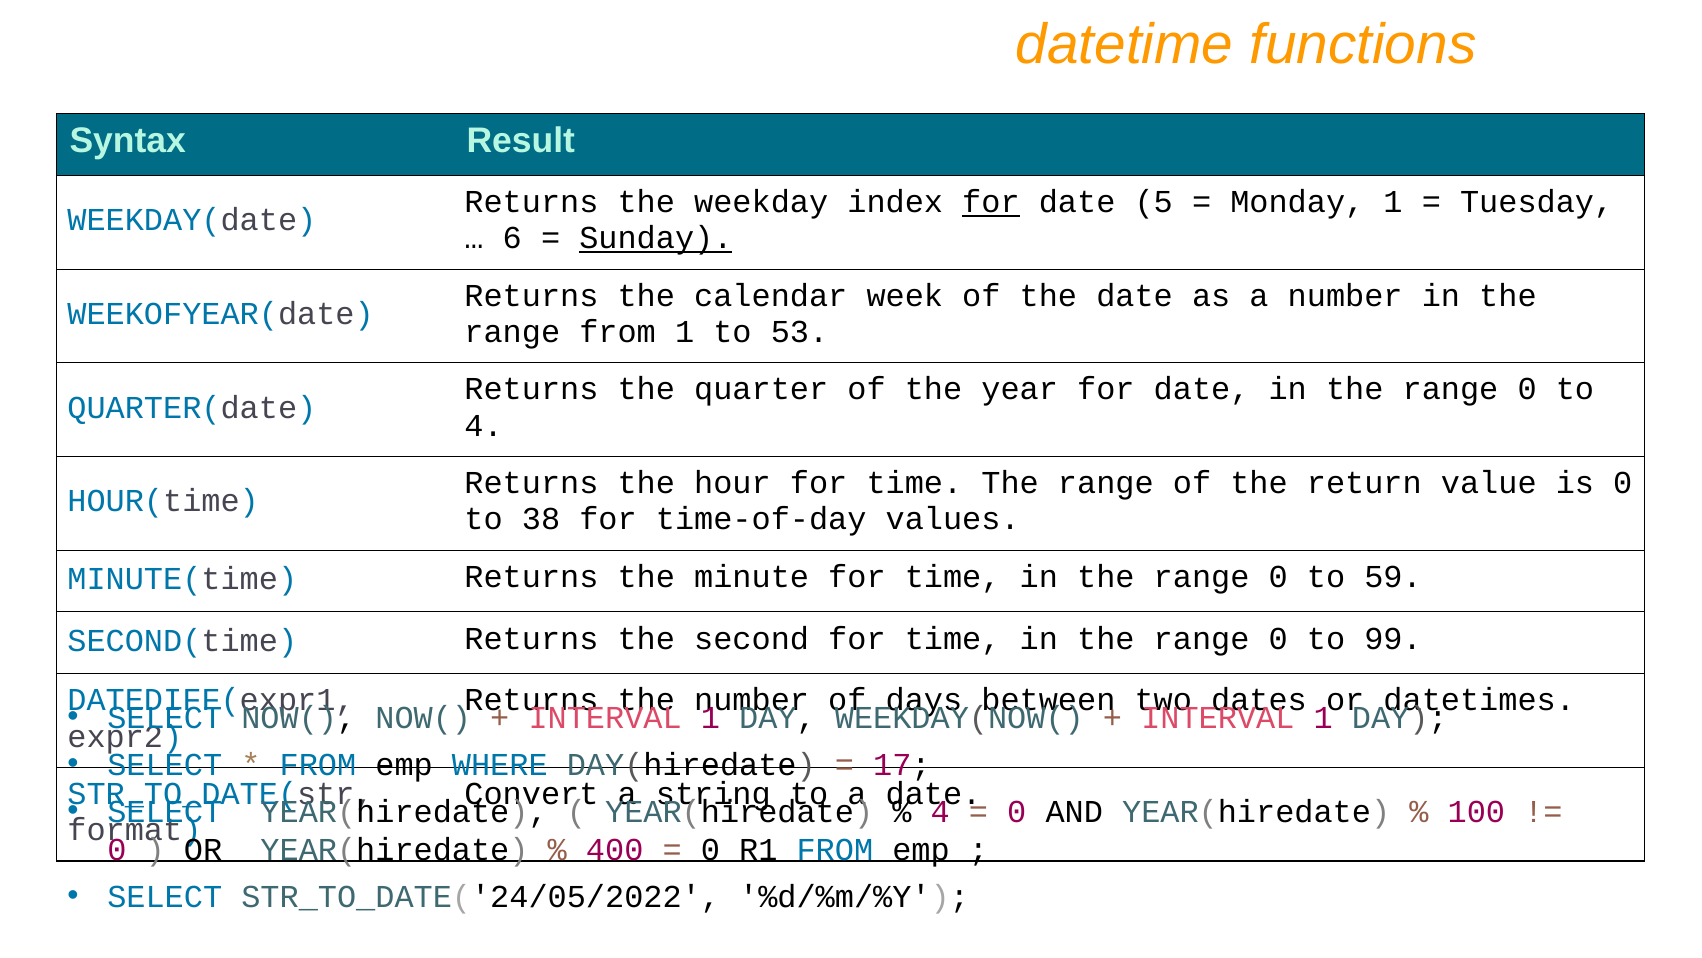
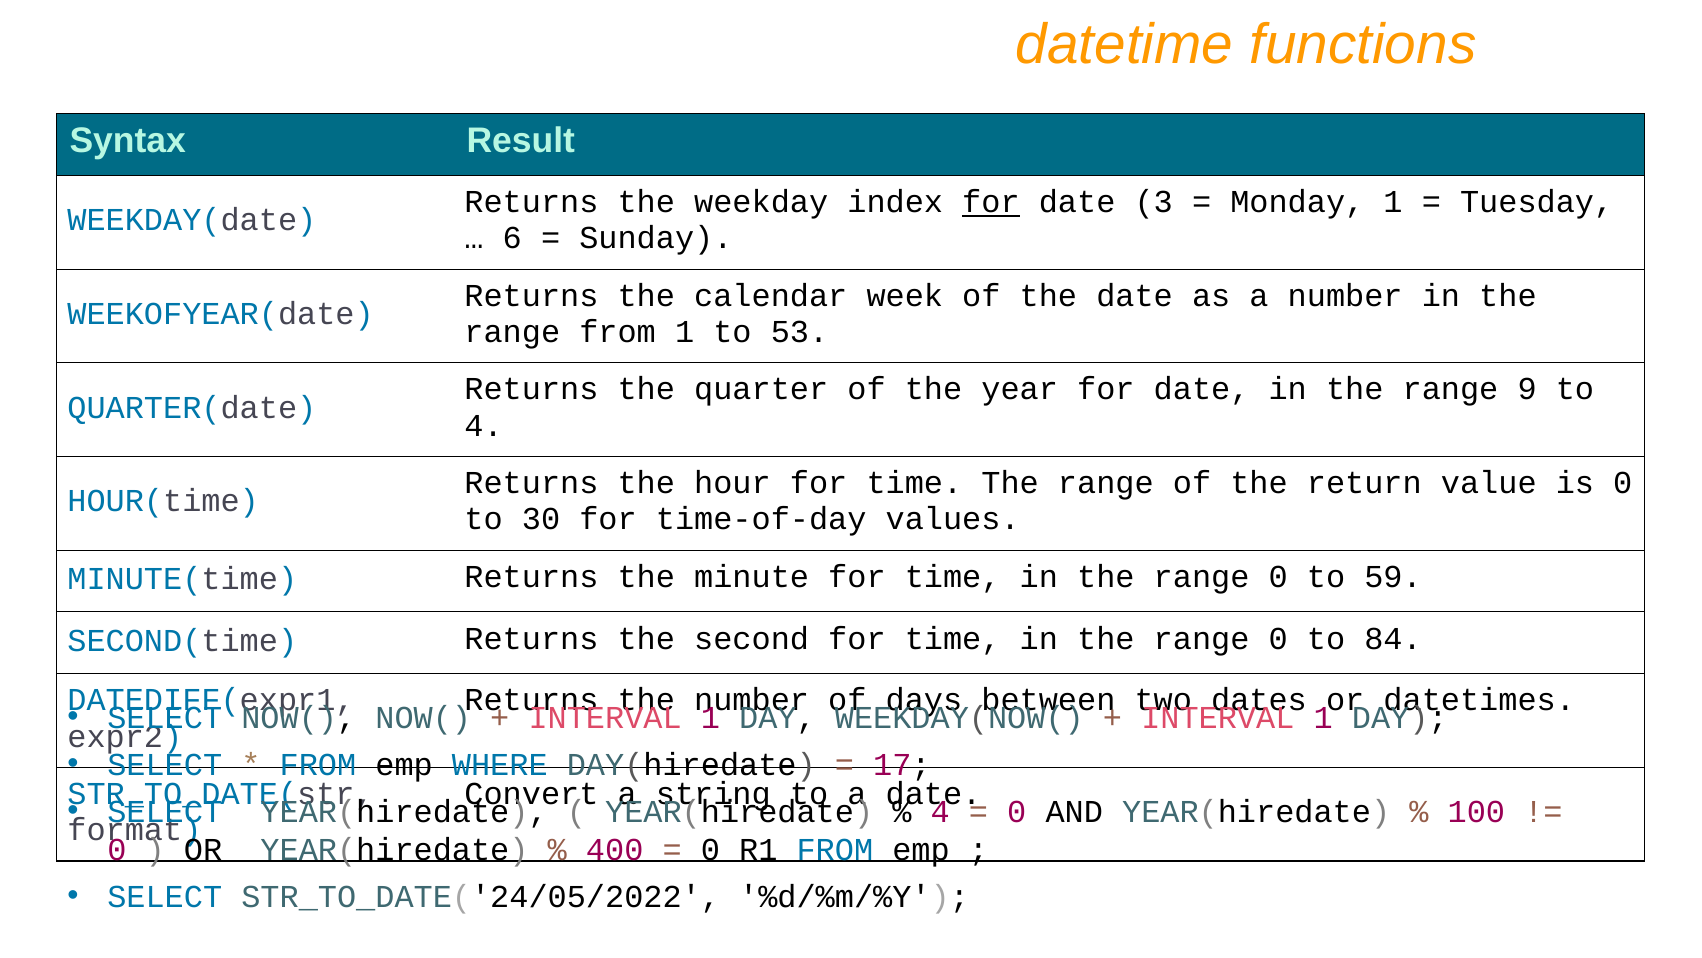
5: 5 -> 3 (1154, 202)
Sunday underline: present -> none (656, 238)
0: 0 -> 9 (1527, 389)
38: 38 -> 30 (541, 519)
99: 99 -> 84 (1393, 638)
